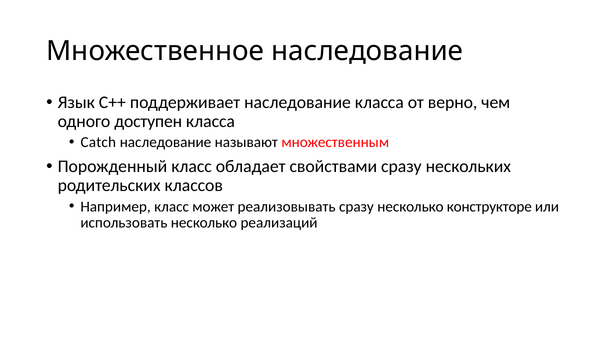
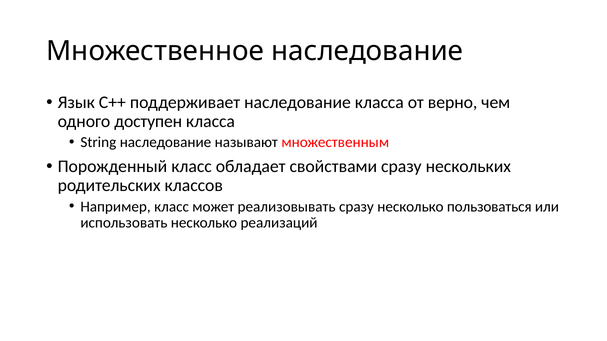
Catch: Catch -> String (98, 143)
конструкторе: конструкторе -> пользоваться (489, 207)
